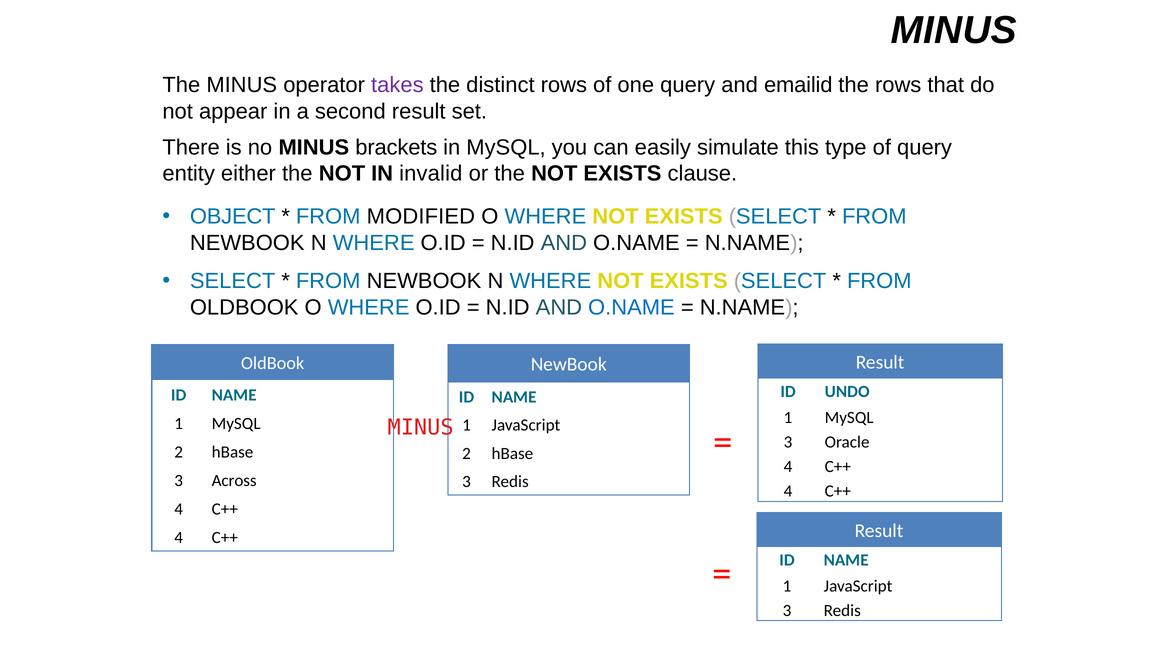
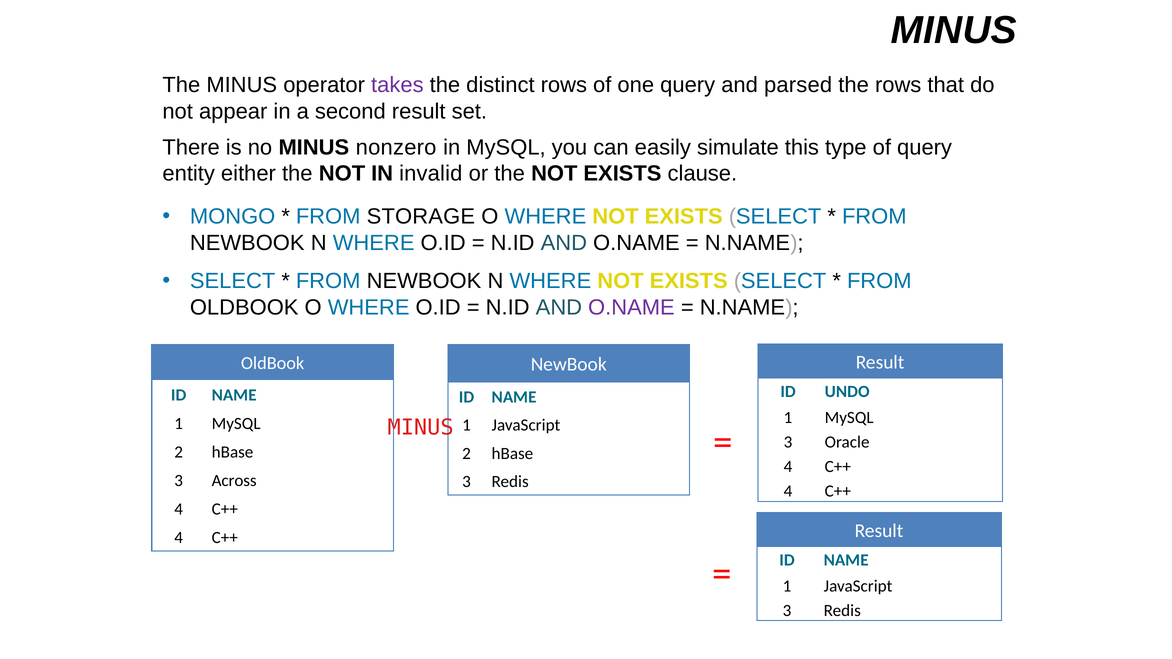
emailid: emailid -> parsed (798, 85)
brackets: brackets -> nonzero (396, 147)
OBJECT: OBJECT -> MONGO (233, 217)
MODIFIED: MODIFIED -> STORAGE (421, 217)
O.NAME colour: blue -> purple (631, 308)
